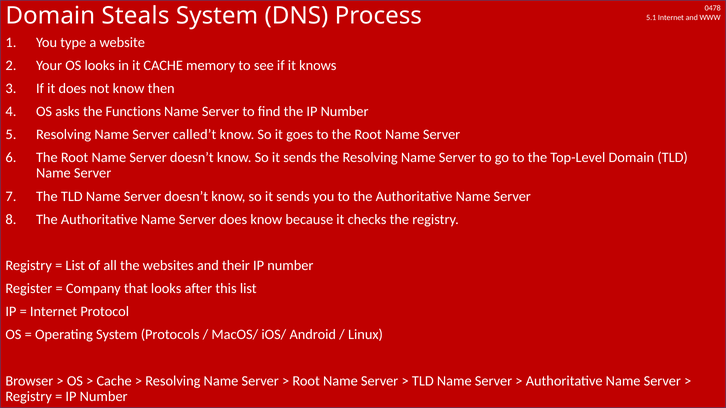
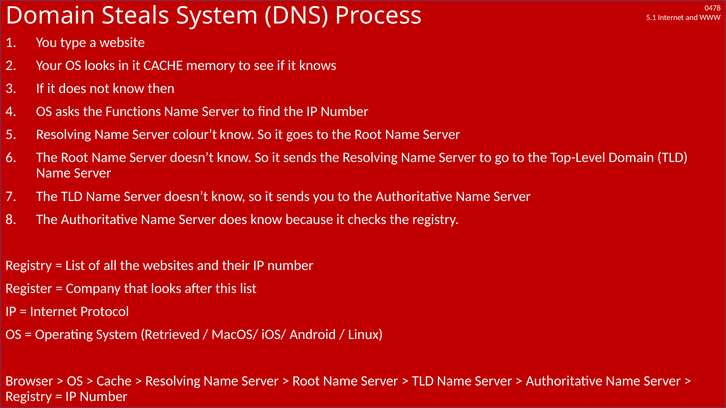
called’t: called’t -> colour’t (195, 135)
Protocols: Protocols -> Retrieved (170, 335)
